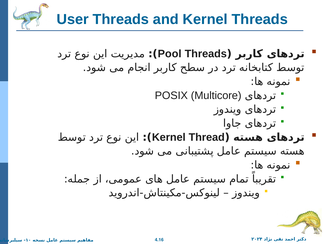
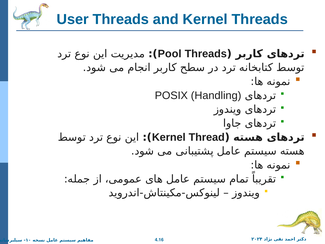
Multicore: Multicore -> Handling (216, 95)
